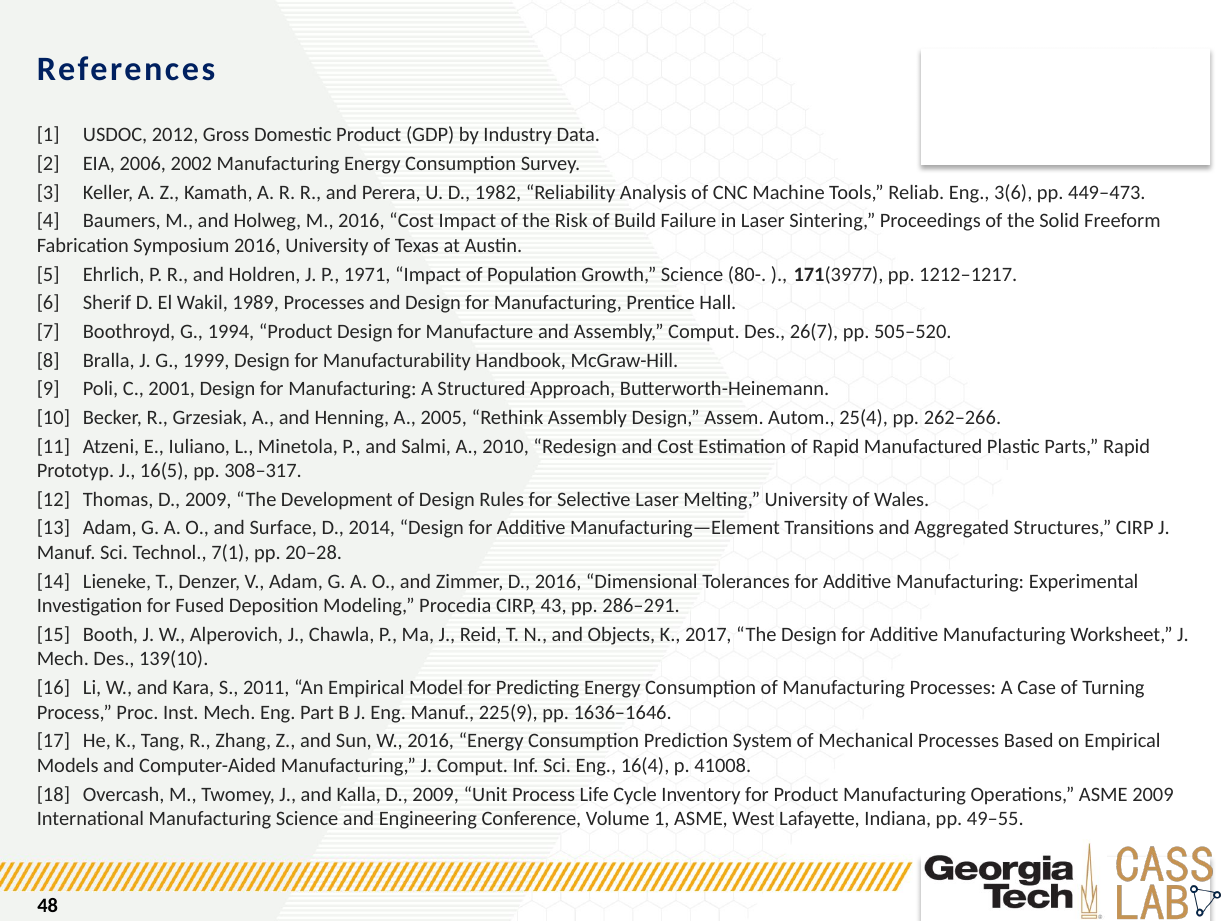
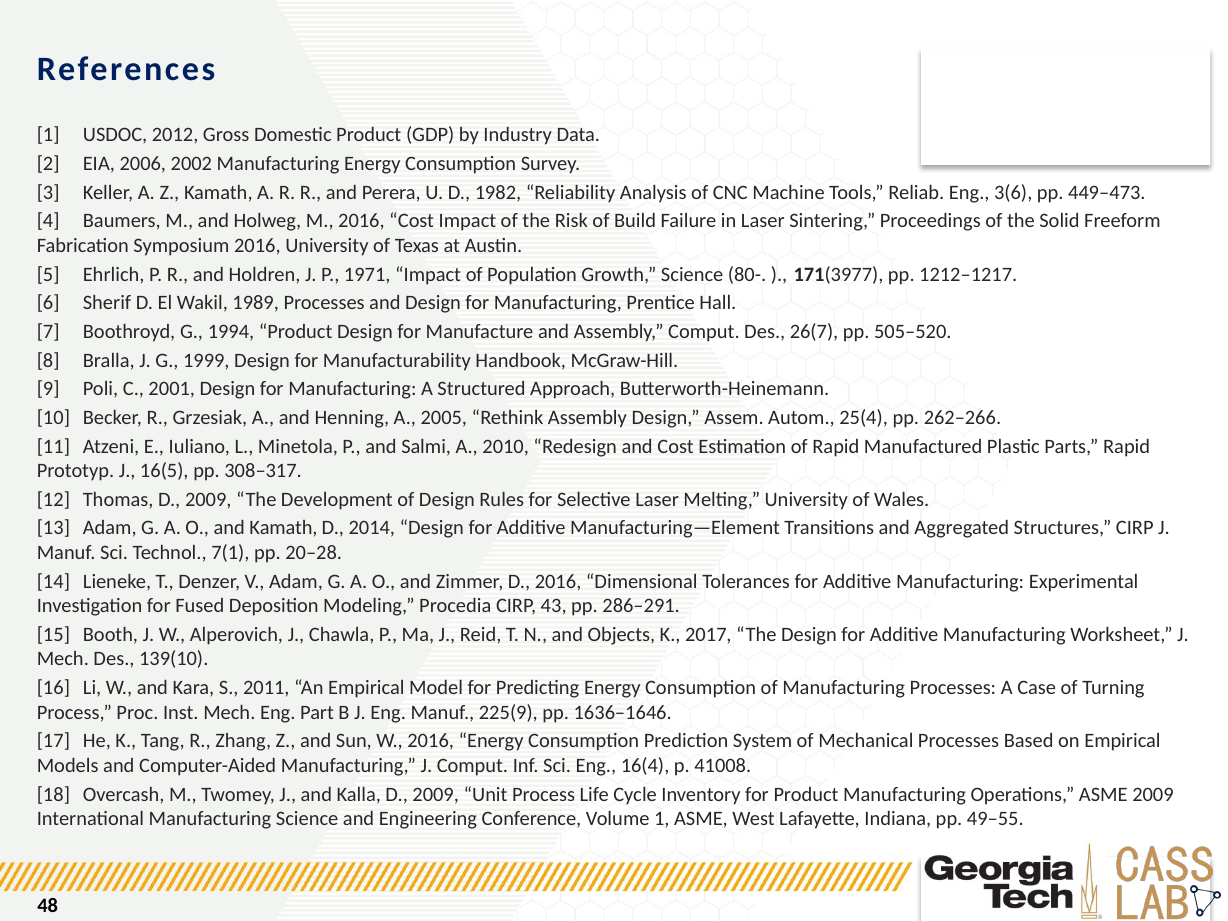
and Surface: Surface -> Kamath (283, 528)
